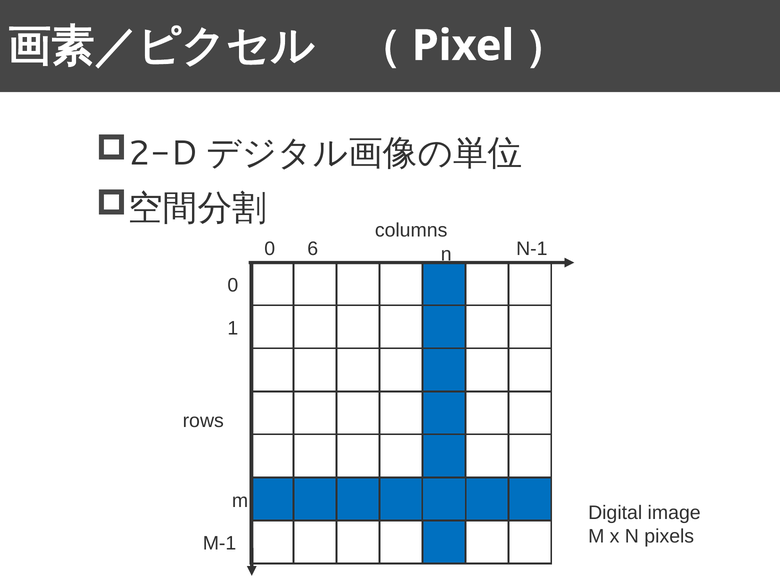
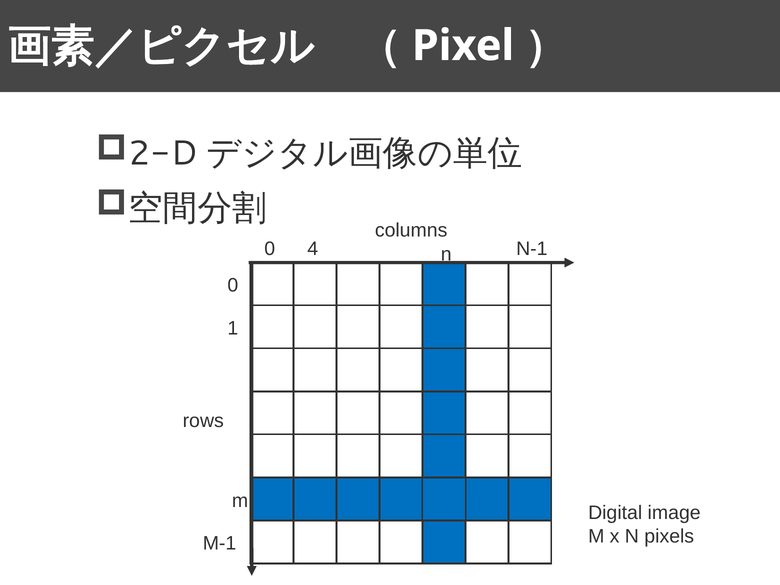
6: 6 -> 4 (313, 249)
